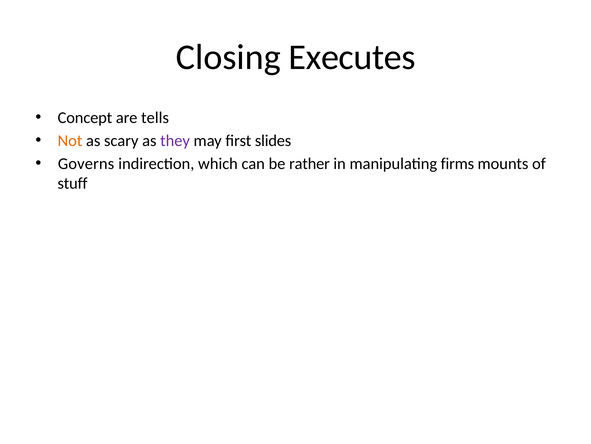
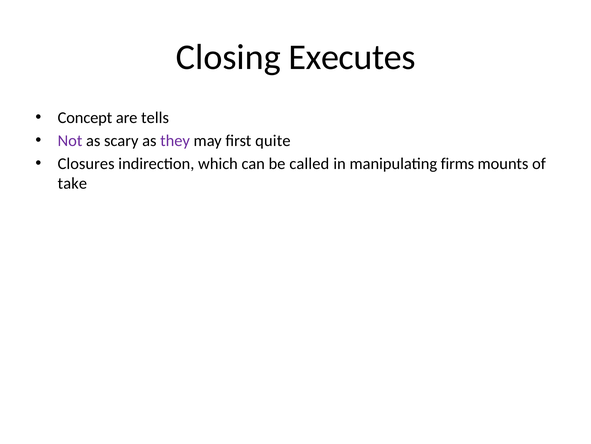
Not colour: orange -> purple (70, 140)
slides: slides -> quite (273, 140)
Governs: Governs -> Closures (86, 163)
rather: rather -> called (309, 163)
stuff: stuff -> take (72, 183)
